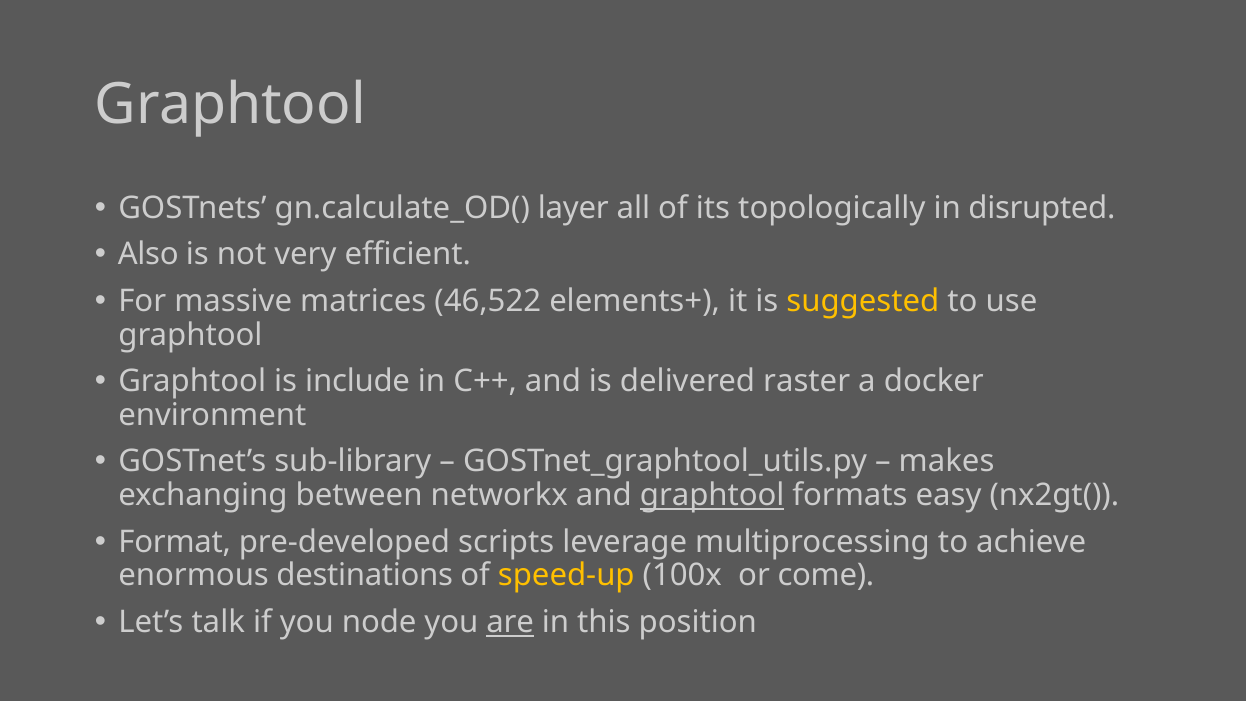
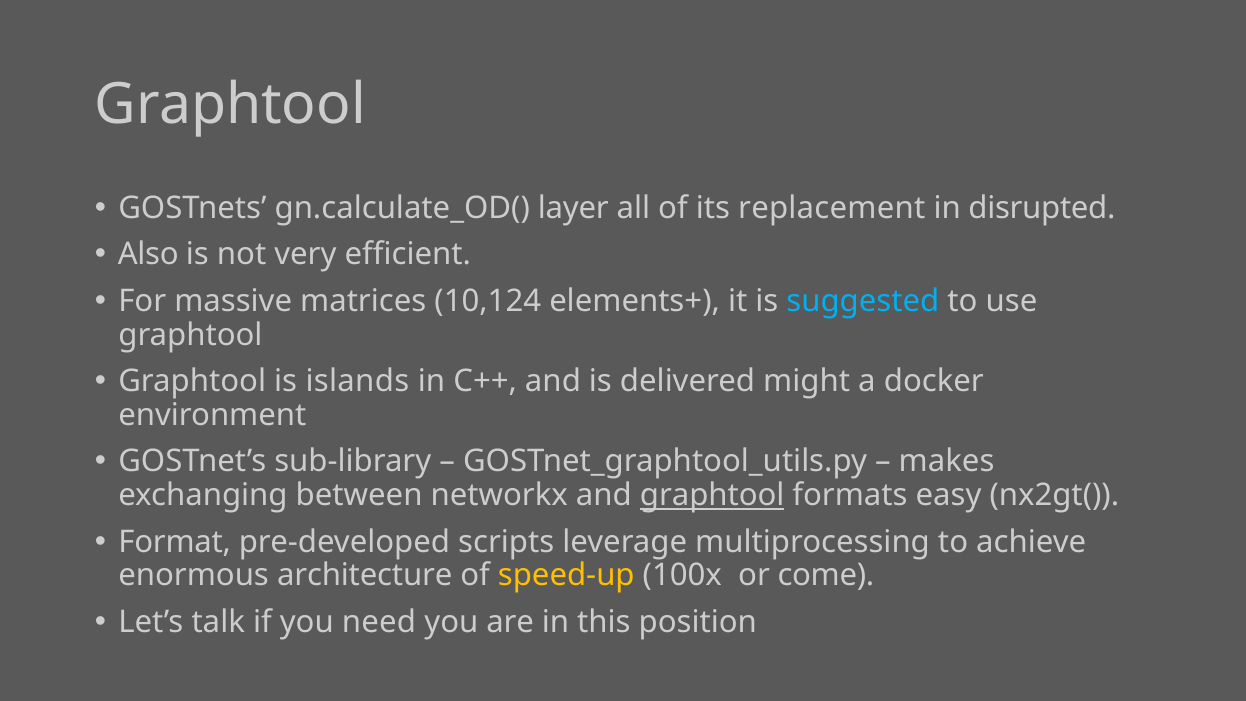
topologically: topologically -> replacement (832, 208)
46,522: 46,522 -> 10,124 (488, 301)
suggested colour: yellow -> light blue (863, 301)
include: include -> islands (357, 381)
raster: raster -> might (807, 381)
destinations: destinations -> architecture (365, 575)
node: node -> need (379, 622)
are underline: present -> none (510, 622)
